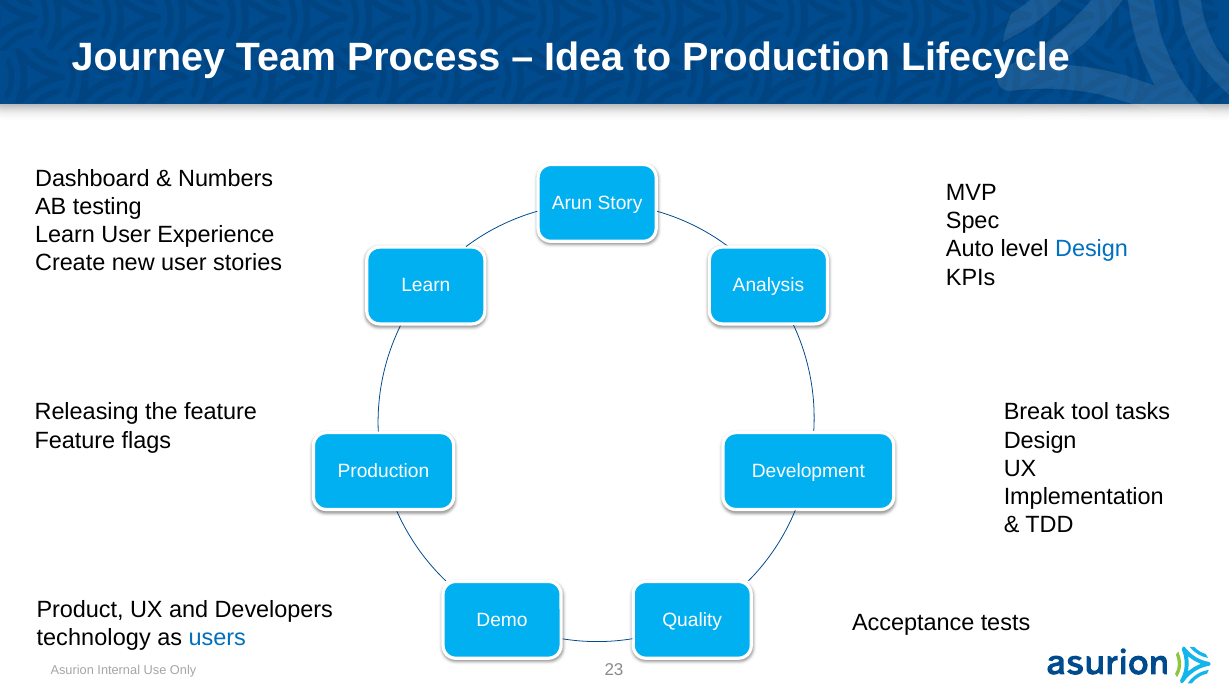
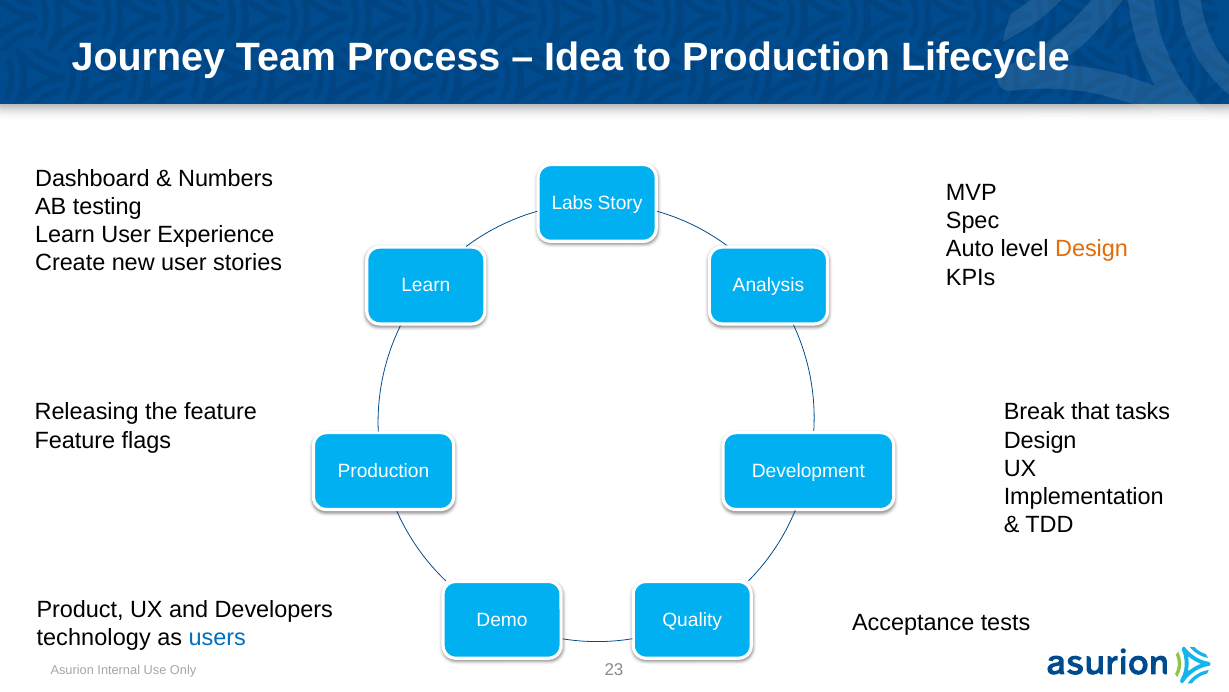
Arun: Arun -> Labs (572, 203)
Design colour: blue -> orange (1092, 249)
tool: tool -> that (1090, 412)
